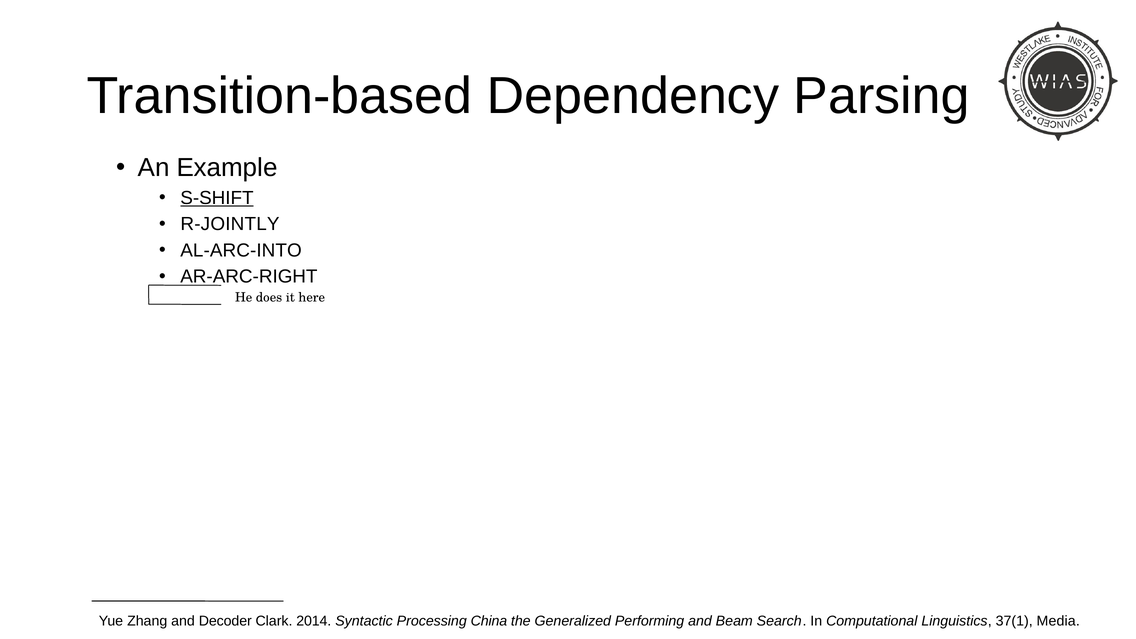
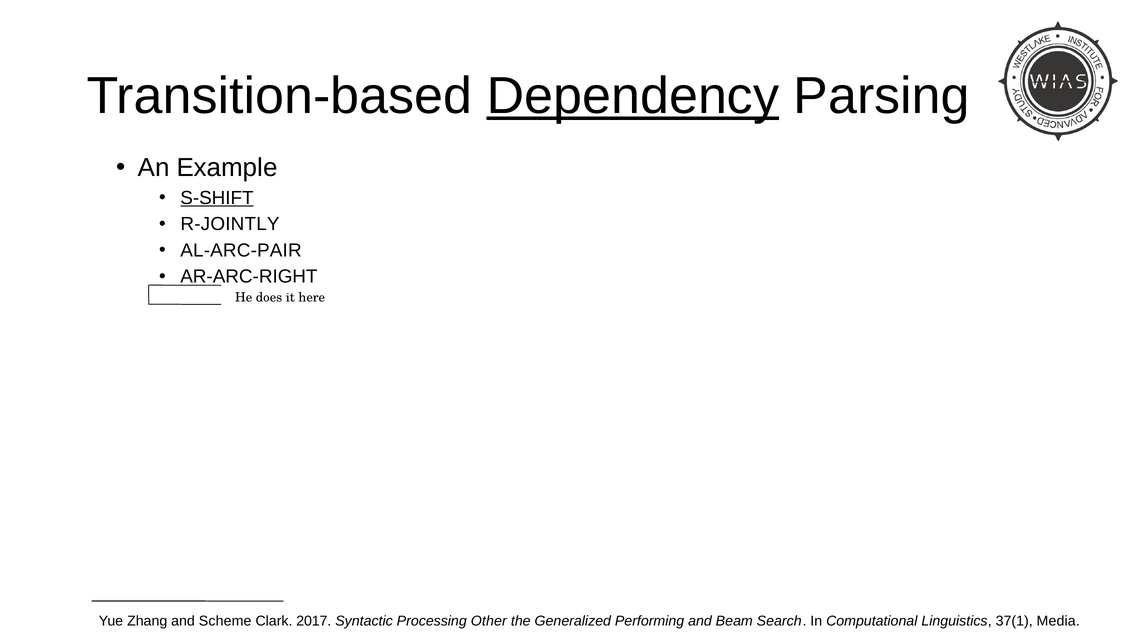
Dependency underline: none -> present (633, 96)
AL-ARC-INTO: AL-ARC-INTO -> AL-ARC-PAIR (241, 250)
Decoder: Decoder -> Scheme (225, 621)
2014: 2014 -> 2017 (314, 621)
China: China -> Other (489, 621)
